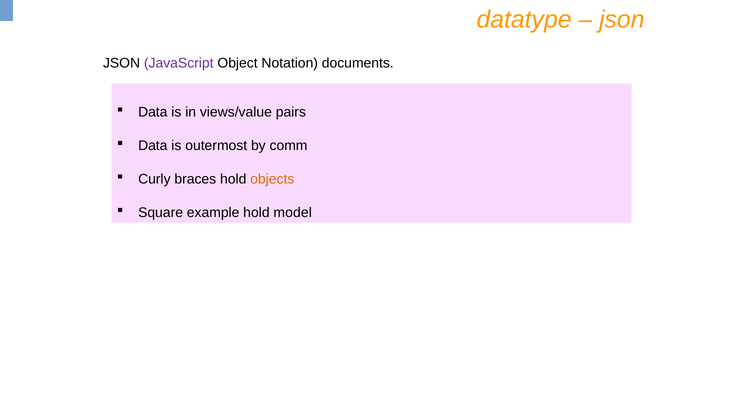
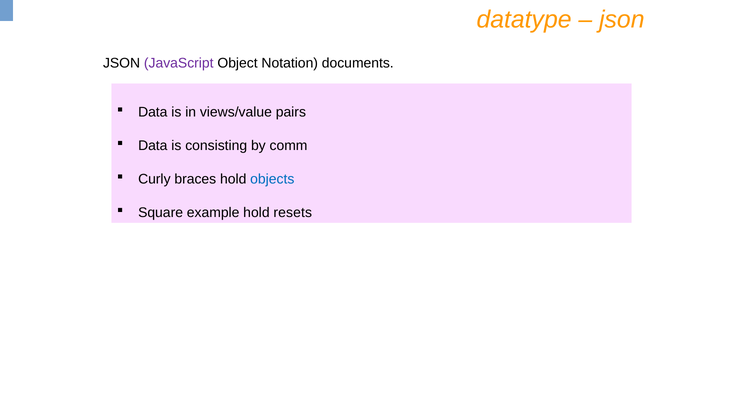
outermost: outermost -> consisting (216, 146)
objects colour: orange -> blue (272, 179)
model: model -> resets (293, 213)
